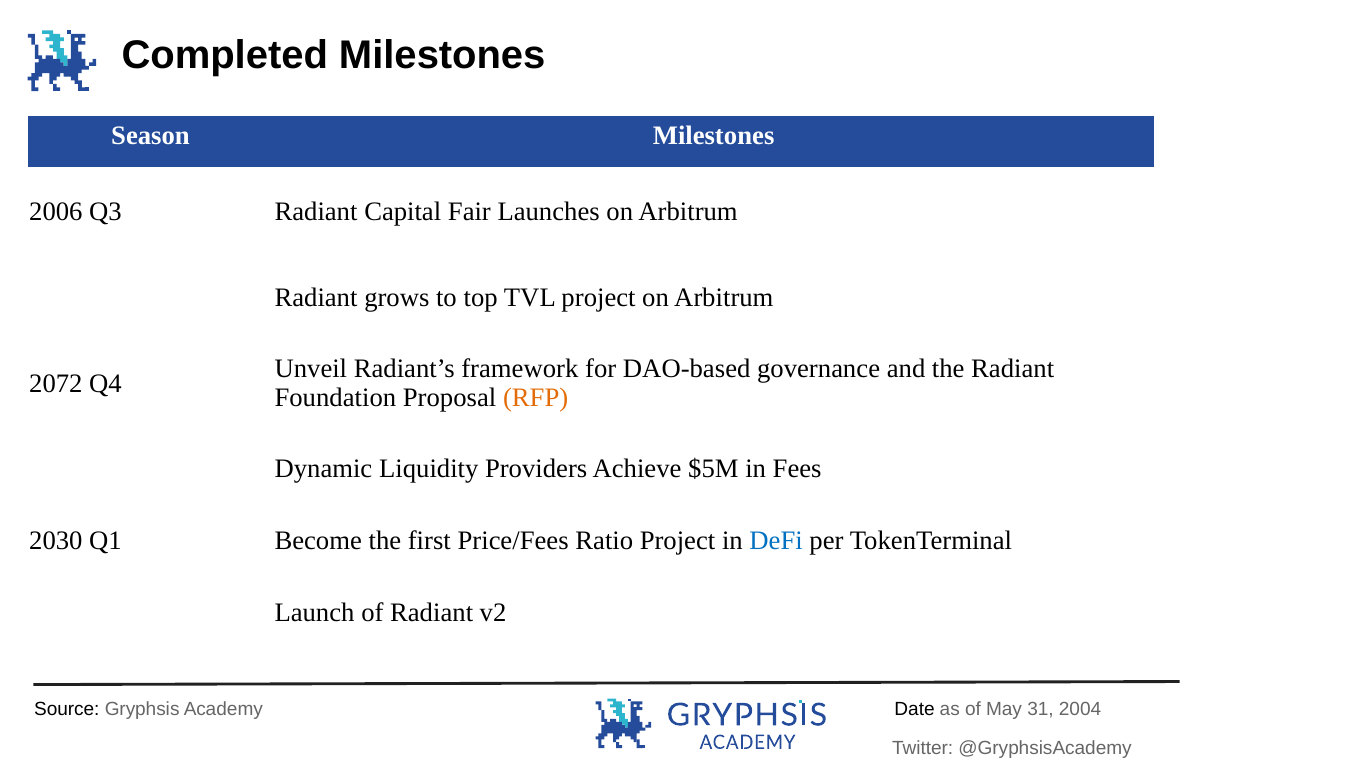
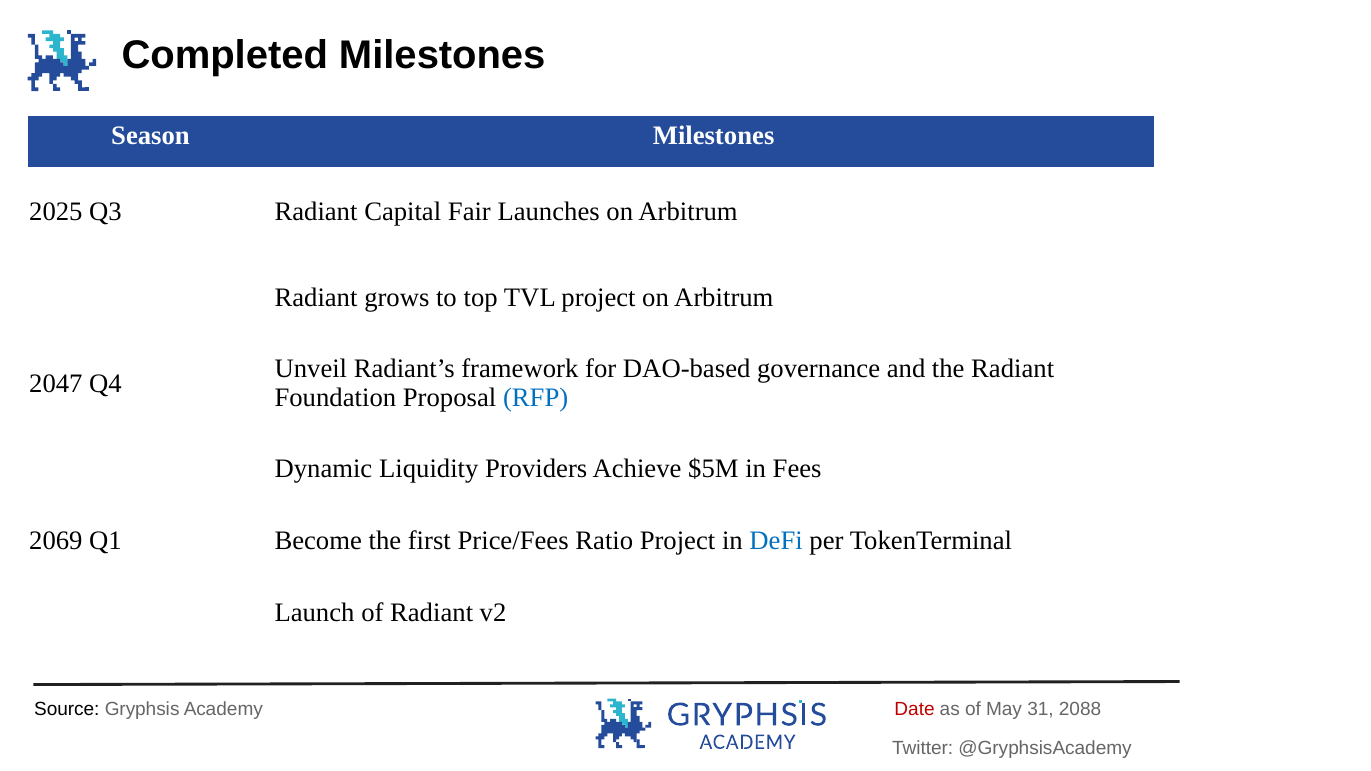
2006: 2006 -> 2025 (56, 211)
2072: 2072 -> 2047 (56, 383)
RFP colour: orange -> blue (536, 398)
2030: 2030 -> 2069 (56, 541)
Date colour: black -> red (915, 709)
2004: 2004 -> 2088 (1080, 709)
